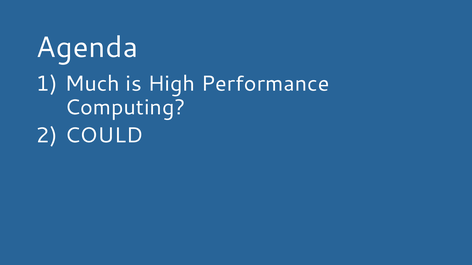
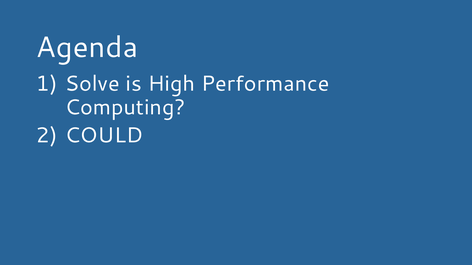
Much: Much -> Solve (92, 84)
